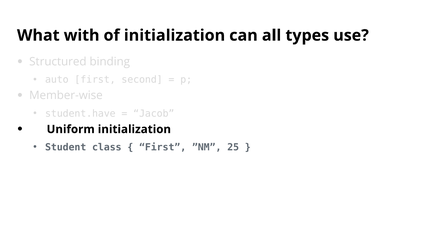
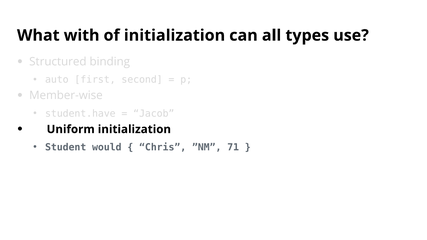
class: class -> would (107, 147)
First: First -> Chris (163, 147)
25: 25 -> 71 (233, 147)
